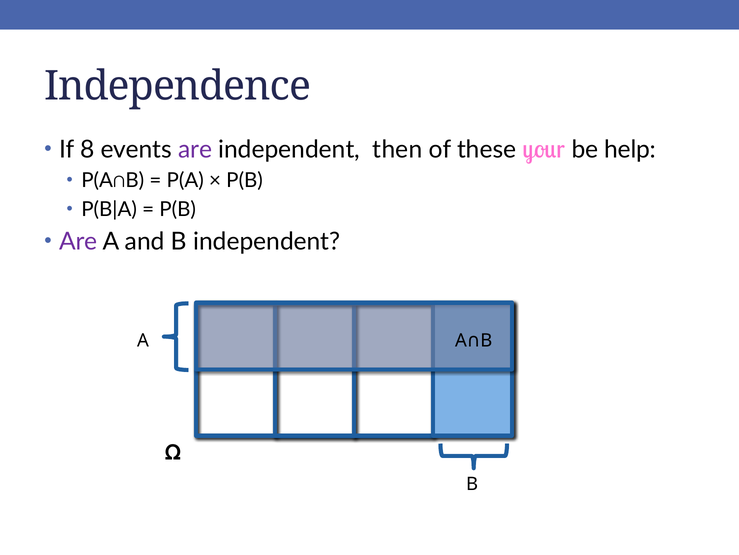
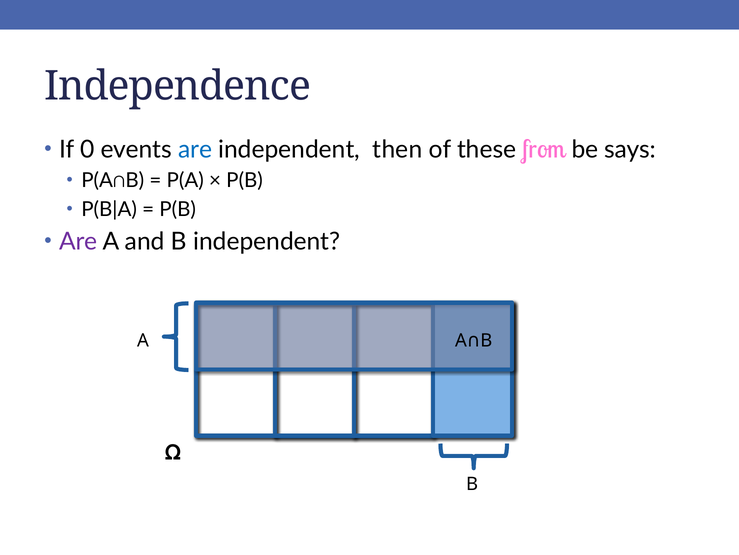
8: 8 -> 0 (87, 150)
are colour: purple -> blue (195, 150)
your: your -> from (544, 150)
help: help -> says (630, 150)
